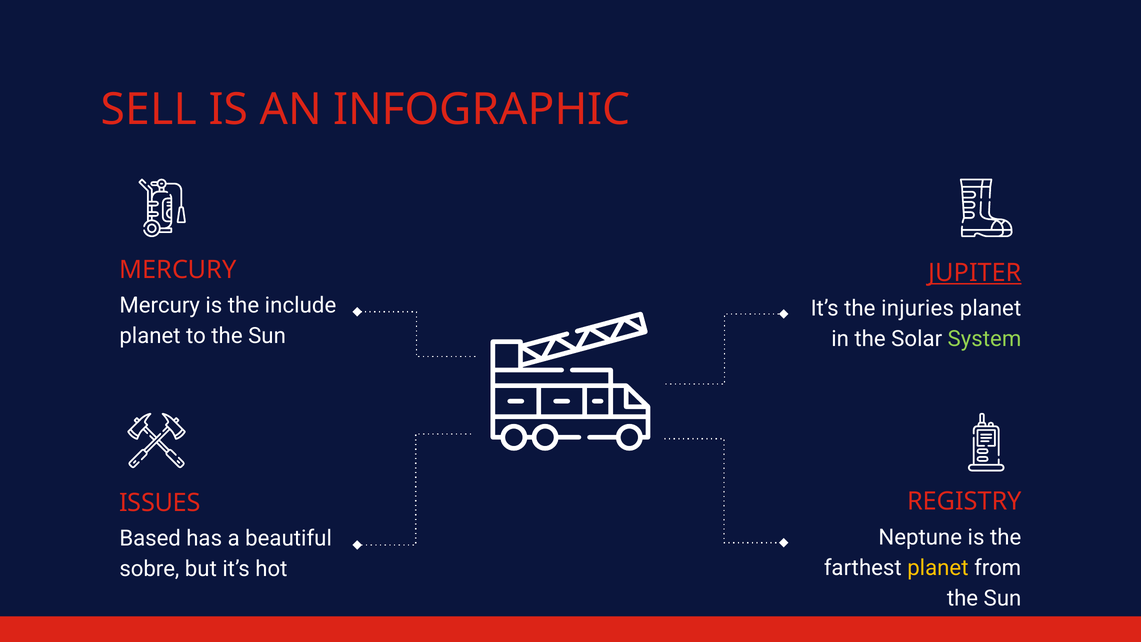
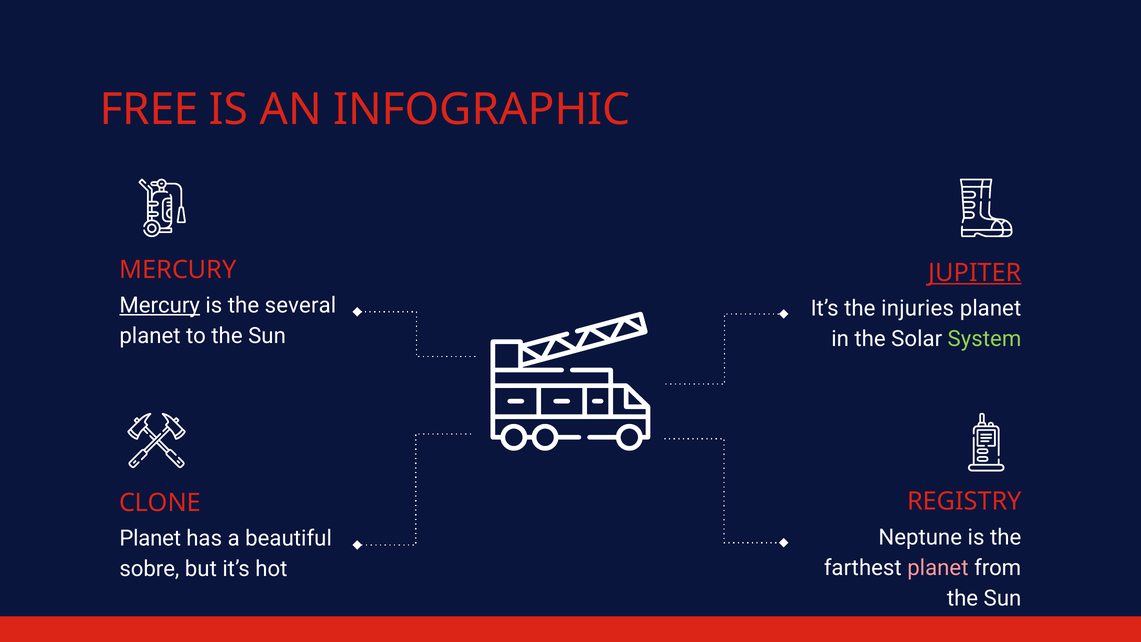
SELL: SELL -> FREE (149, 110)
Mercury underline: none -> present (160, 305)
include: include -> several (300, 305)
ISSUES: ISSUES -> CLONE (160, 503)
Based: Based -> Planet (150, 538)
planet colour: yellow -> pink (938, 568)
